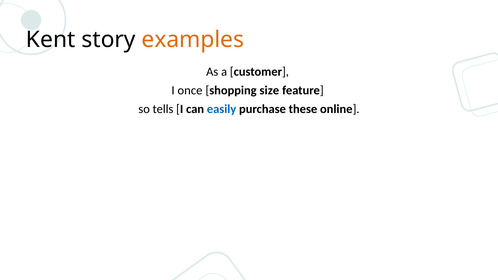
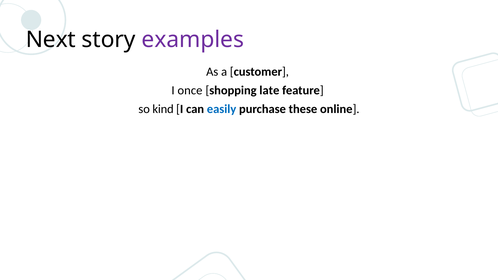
Kent: Kent -> Next (51, 40)
examples colour: orange -> purple (193, 40)
size: size -> late (269, 90)
tells: tells -> kind (163, 109)
